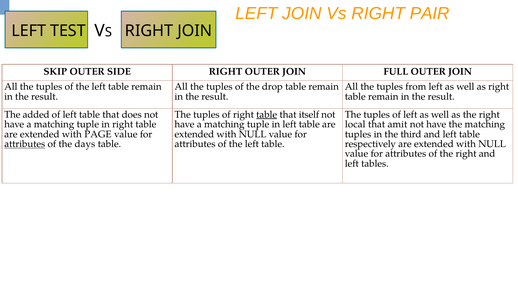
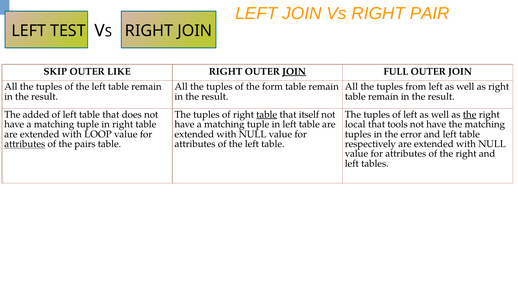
SIDE: SIDE -> LIKE (119, 71)
JOIN underline: none -> present (294, 71)
drop: drop -> form (272, 87)
the underline: none -> present (470, 114)
amit: amit -> tools (398, 124)
PAGE: PAGE -> LOOP (98, 134)
third: third -> error (411, 134)
days: days -> pairs (85, 144)
